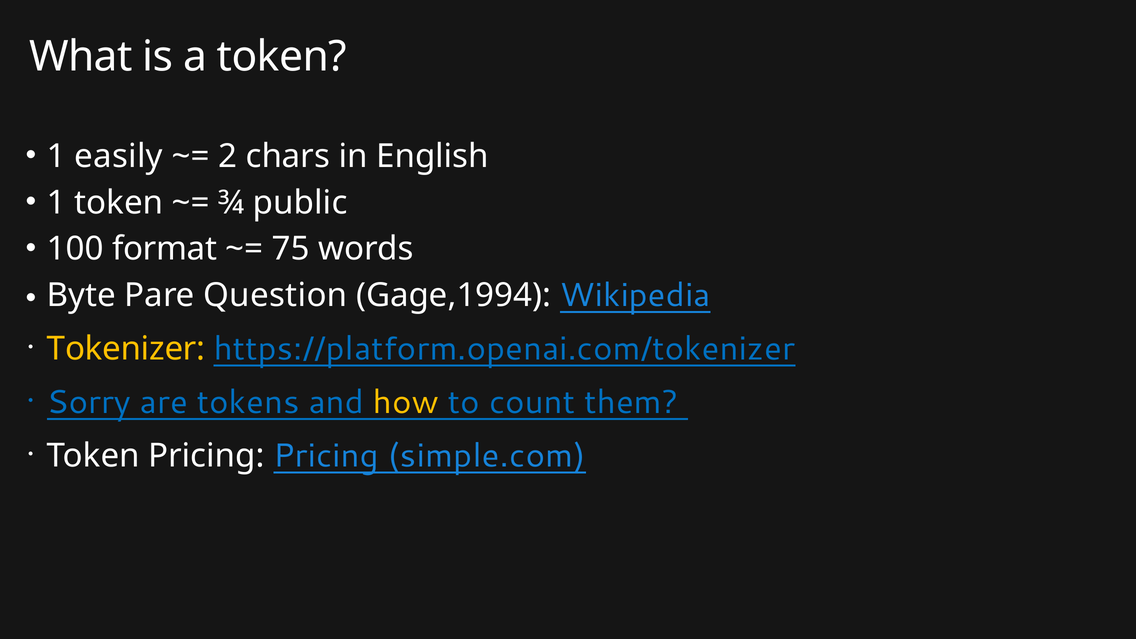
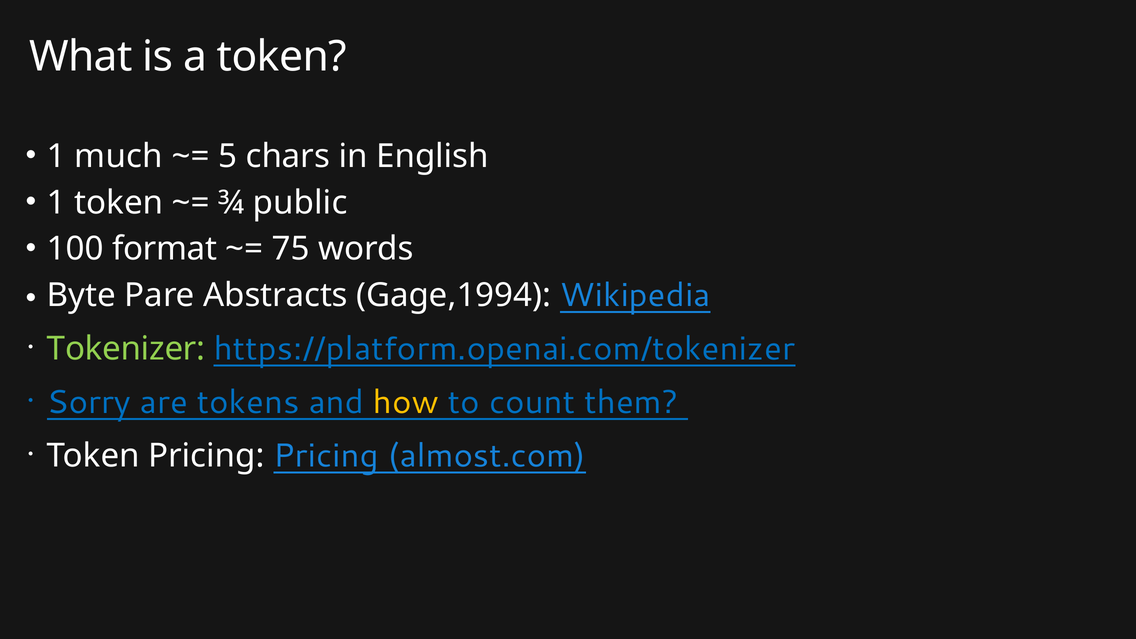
easily: easily -> much (119, 156)
2: 2 -> 5 (228, 156)
Question: Question -> Abstracts (275, 295)
Tokenizer colour: yellow -> light green (126, 349)
simple.com: simple.com -> almost.com (487, 456)
